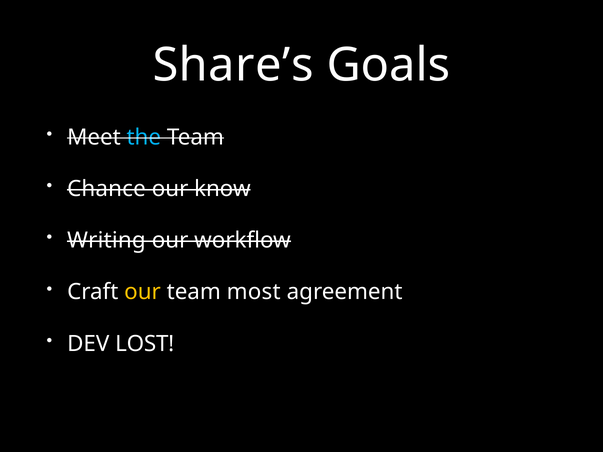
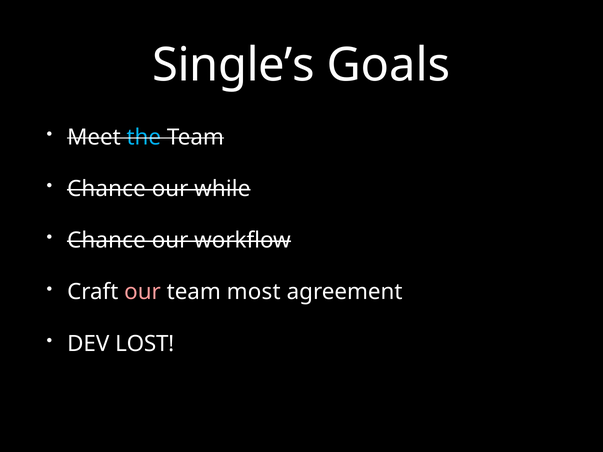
Share’s: Share’s -> Single’s (234, 65)
know: know -> while (222, 189)
Writing: Writing -> Chance (106, 241)
our colour: yellow -> pink (143, 292)
